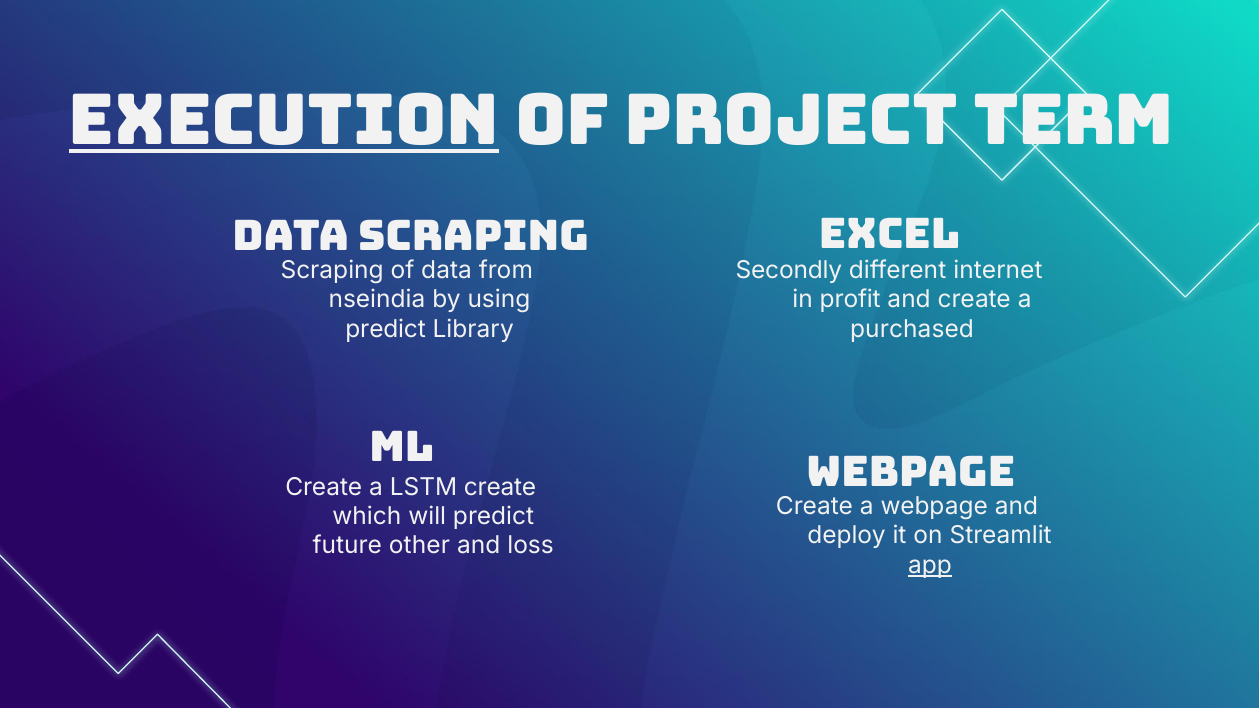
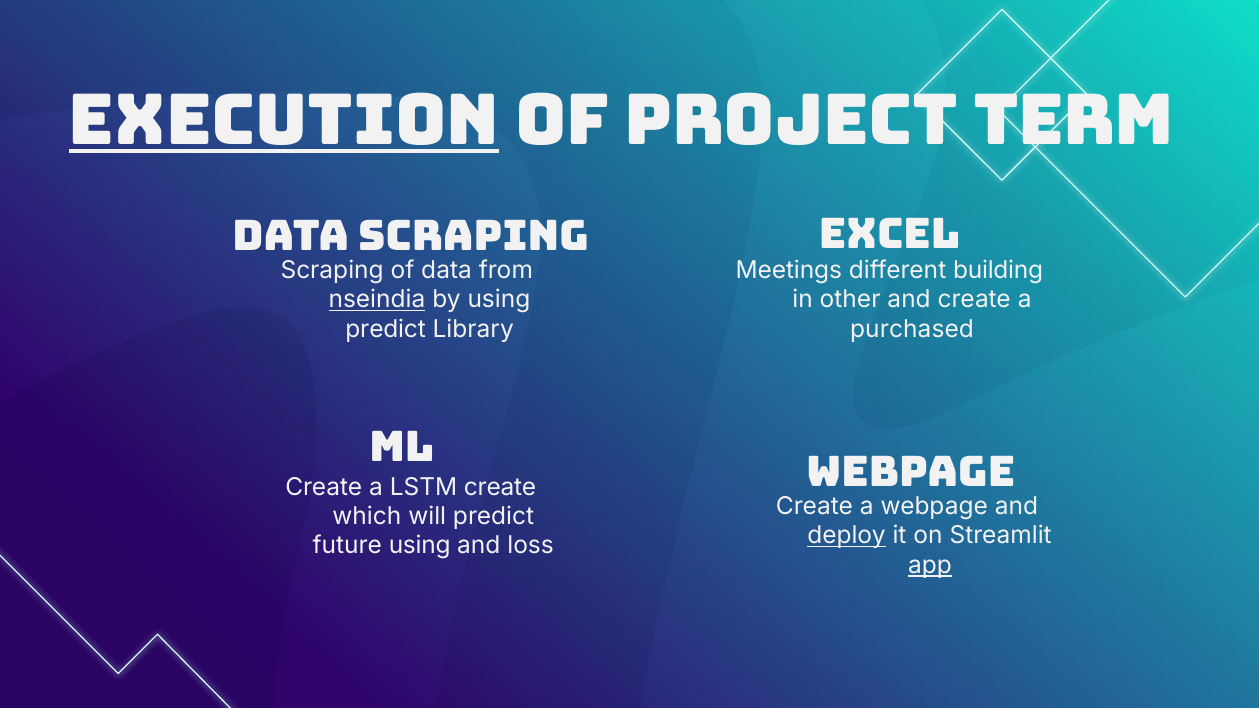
Secondly: Secondly -> Meetings (789, 270)
internet: internet -> building (998, 270)
nseindia underline: none -> present (377, 300)
profit: profit -> other (850, 300)
deploy underline: none -> present (847, 536)
future other: other -> using (420, 546)
